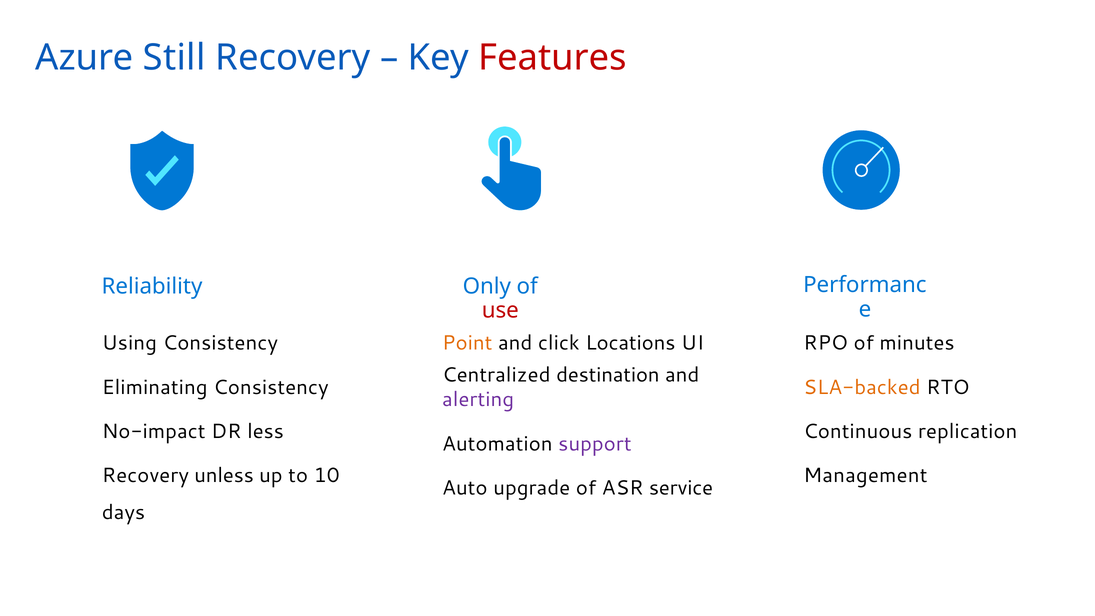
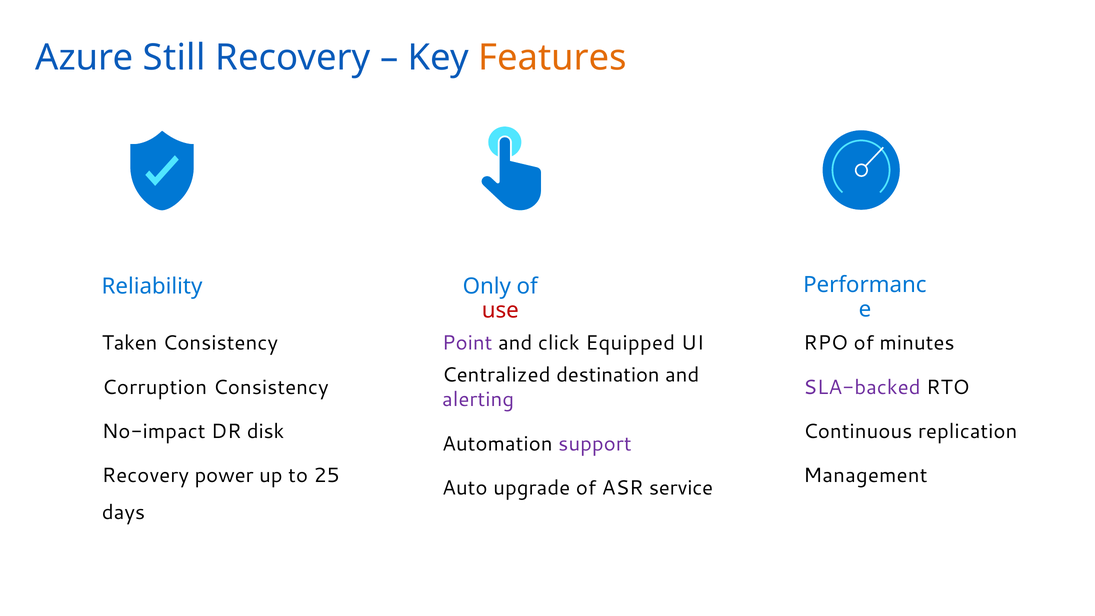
Features colour: red -> orange (552, 58)
Using: Using -> Taken (130, 343)
Point colour: orange -> purple (467, 343)
Locations: Locations -> Equipped (630, 343)
Eliminating: Eliminating -> Corruption (155, 387)
SLA-backed colour: orange -> purple (862, 387)
less: less -> disk (266, 431)
unless: unless -> power (224, 476)
10: 10 -> 25 (327, 476)
